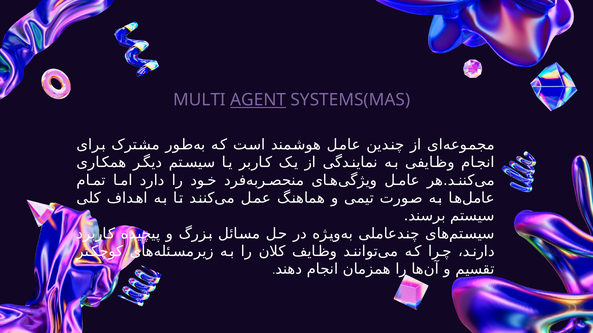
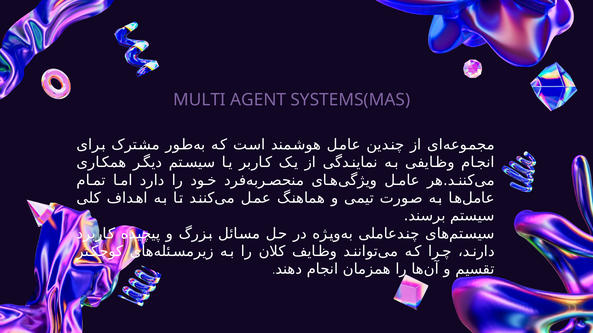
AGENT underline: present -> none (258, 100)
